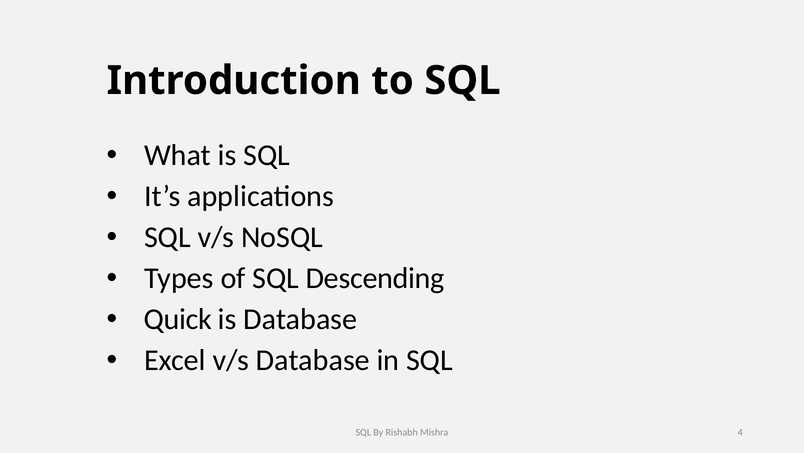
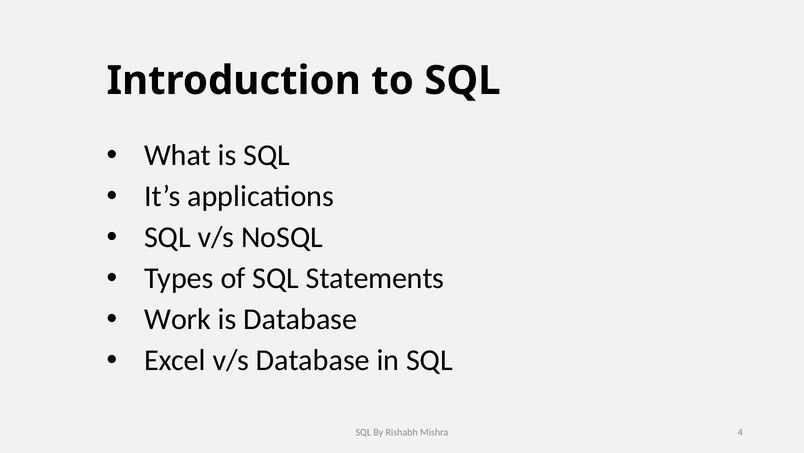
Descending: Descending -> Statements (375, 278)
Quick: Quick -> Work (178, 319)
